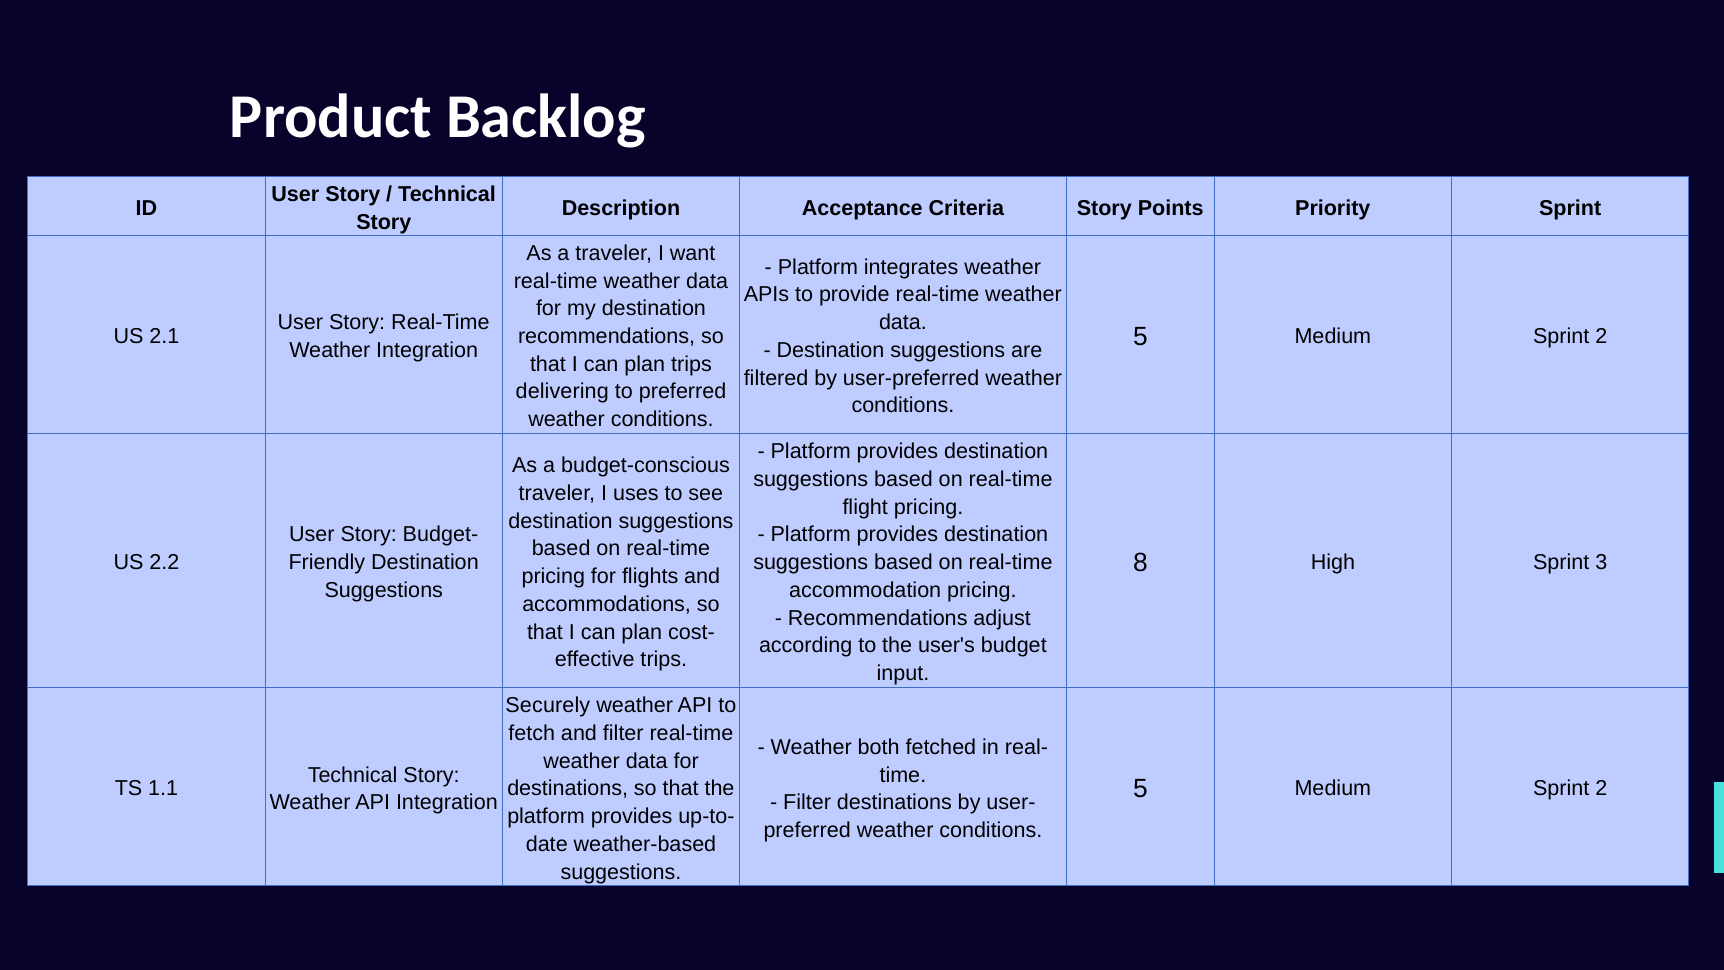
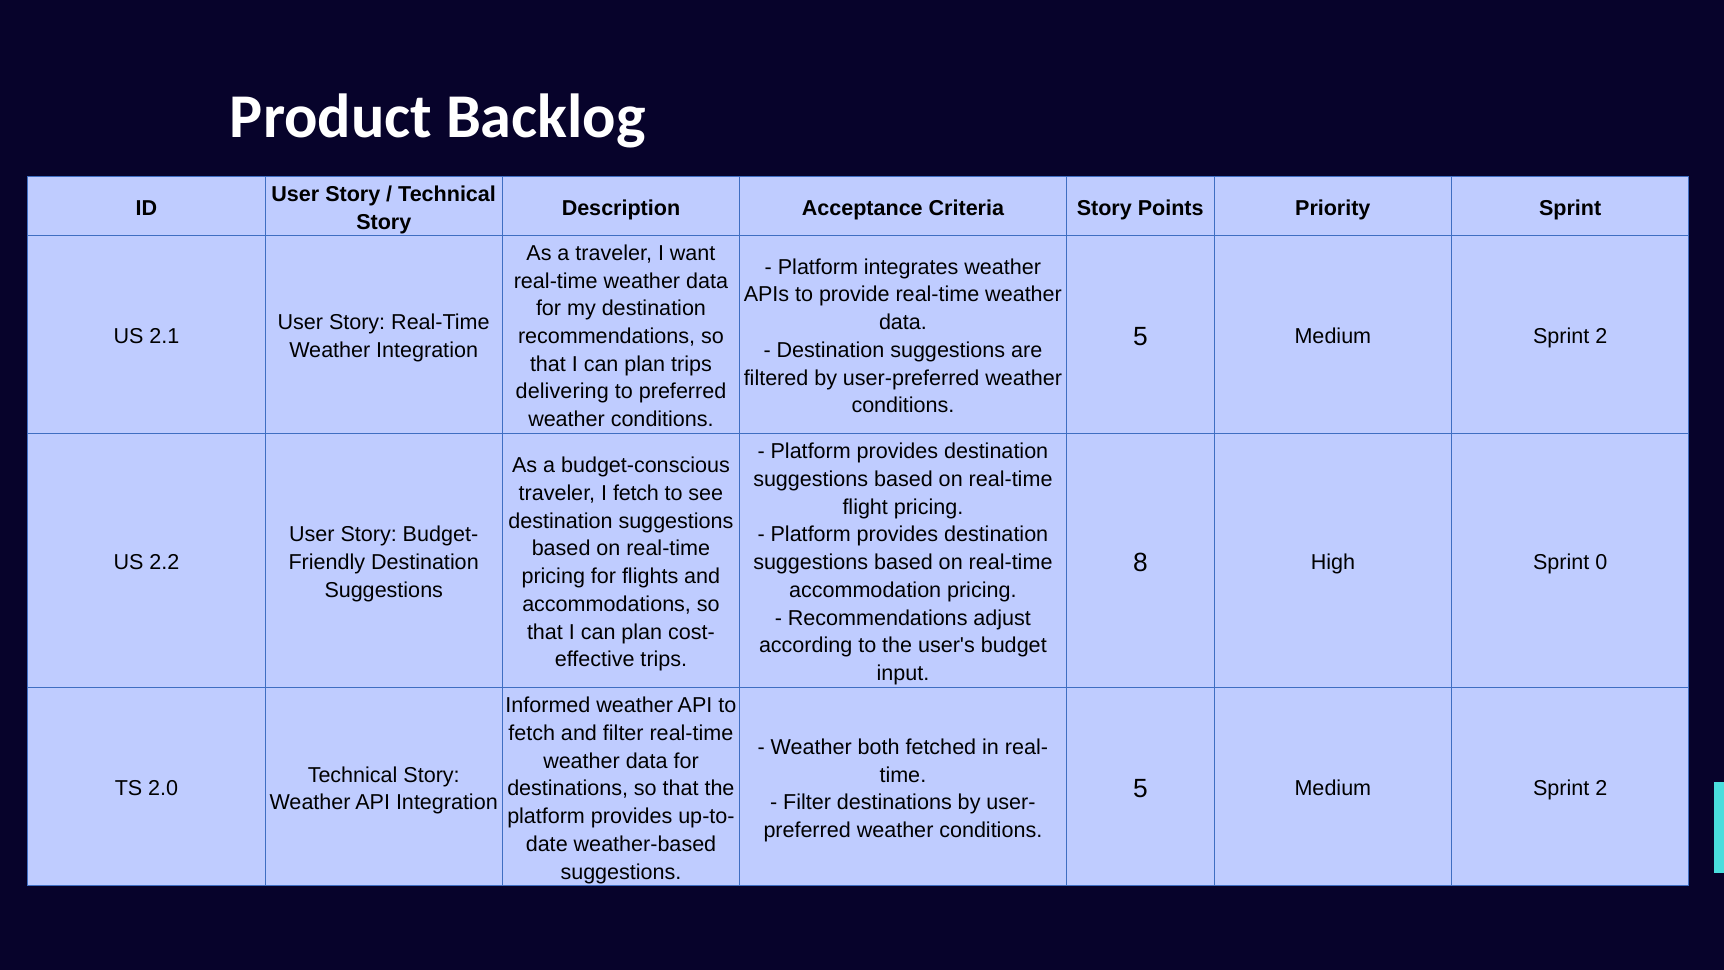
I uses: uses -> fetch (636, 493)
3: 3 -> 0 (1601, 562)
Securely: Securely -> Informed (548, 705)
1.1: 1.1 -> 2.0 (163, 789)
